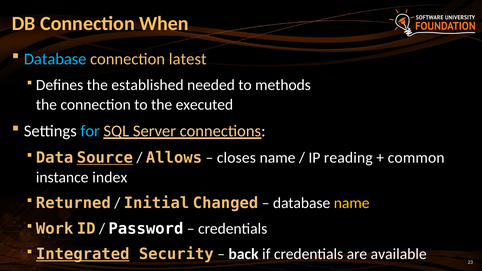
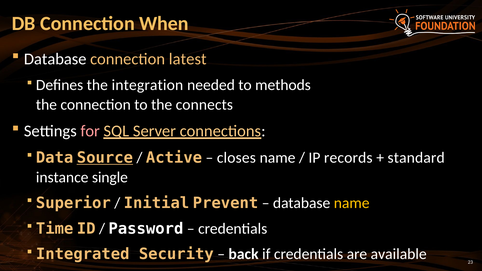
Database colour: light blue -> white (55, 59)
established: established -> integration (147, 85)
executed: executed -> connects (204, 105)
for colour: light blue -> pink (90, 131)
Allows: Allows -> Active (174, 158)
reading: reading -> records (348, 158)
common: common -> standard (416, 158)
index: index -> single (110, 177)
Returned: Returned -> Superior (73, 203)
Changed: Changed -> Prevent (226, 203)
Work: Work -> Time (55, 229)
Integrated underline: present -> none (83, 254)
